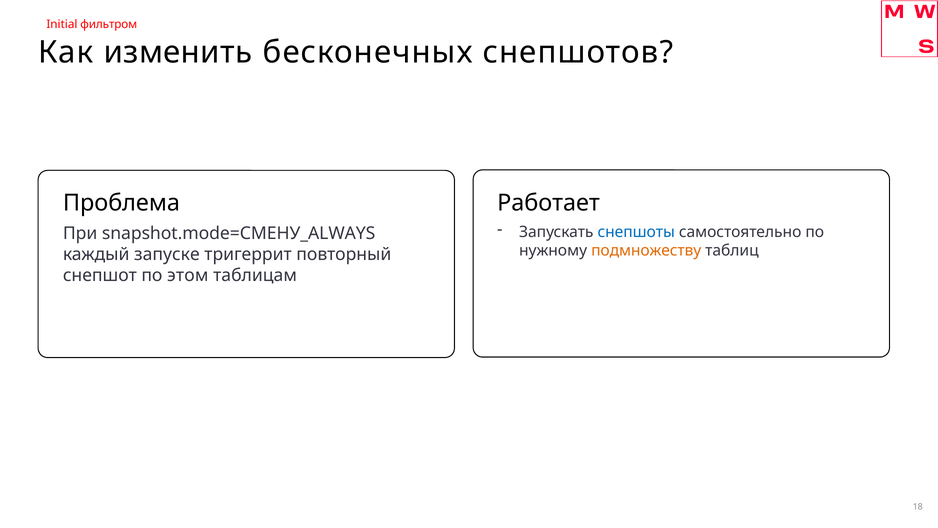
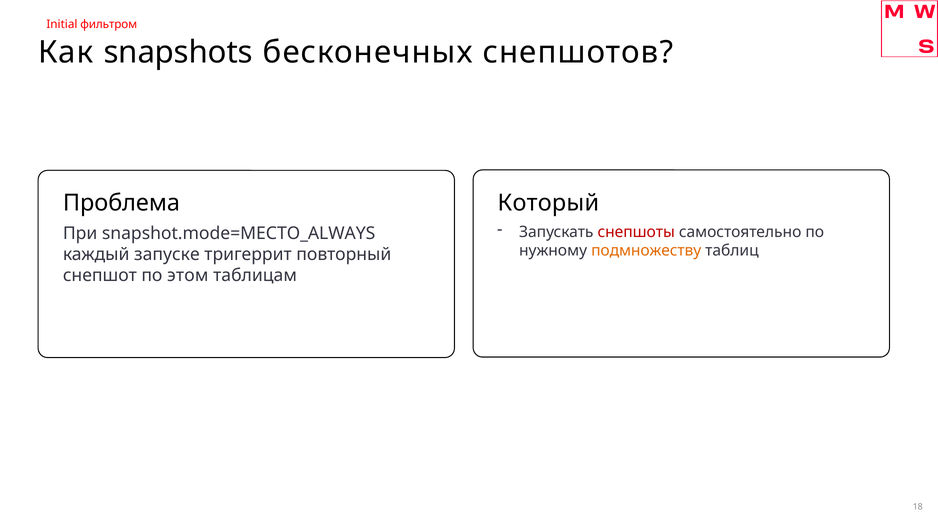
изменить: изменить -> snapshots (178, 52)
Работает: Работает -> Который (548, 203)
снепшоты colour: blue -> red (636, 232)
snapshot.mode=СМЕНУ_ALWAYS: snapshot.mode=СМЕНУ_ALWAYS -> snapshot.mode=МЕСТО_ALWAYS (239, 233)
